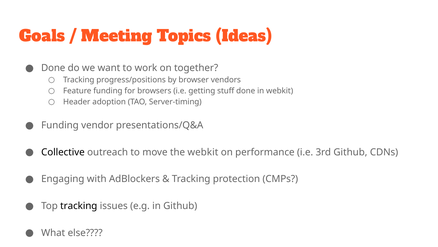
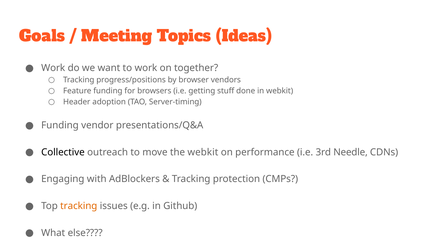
Done: Done -> Work (53, 68)
3rd Github: Github -> Needle (351, 152)
tracking colour: black -> orange (79, 205)
